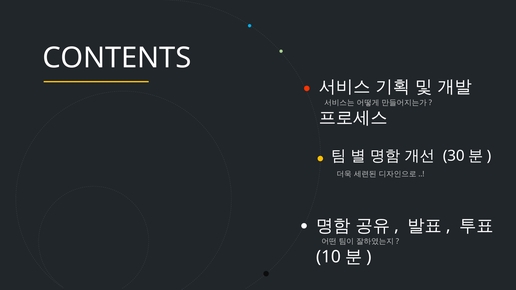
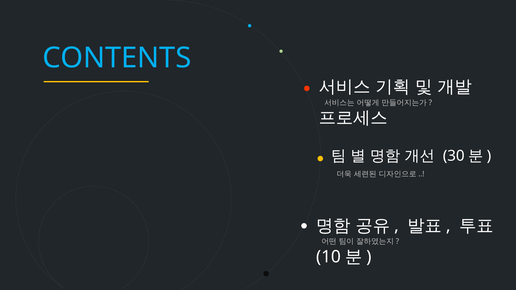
CONTENTS colour: white -> light blue (117, 58)
